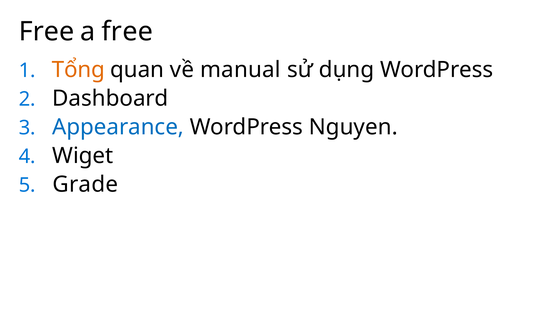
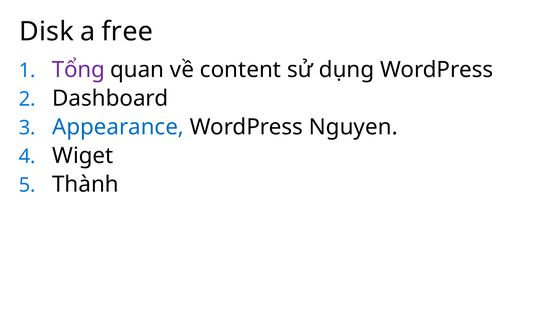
Free: Free -> Disk (46, 32)
Tổng colour: orange -> purple (78, 70)
manual: manual -> content (240, 70)
Grade: Grade -> Thành (85, 184)
